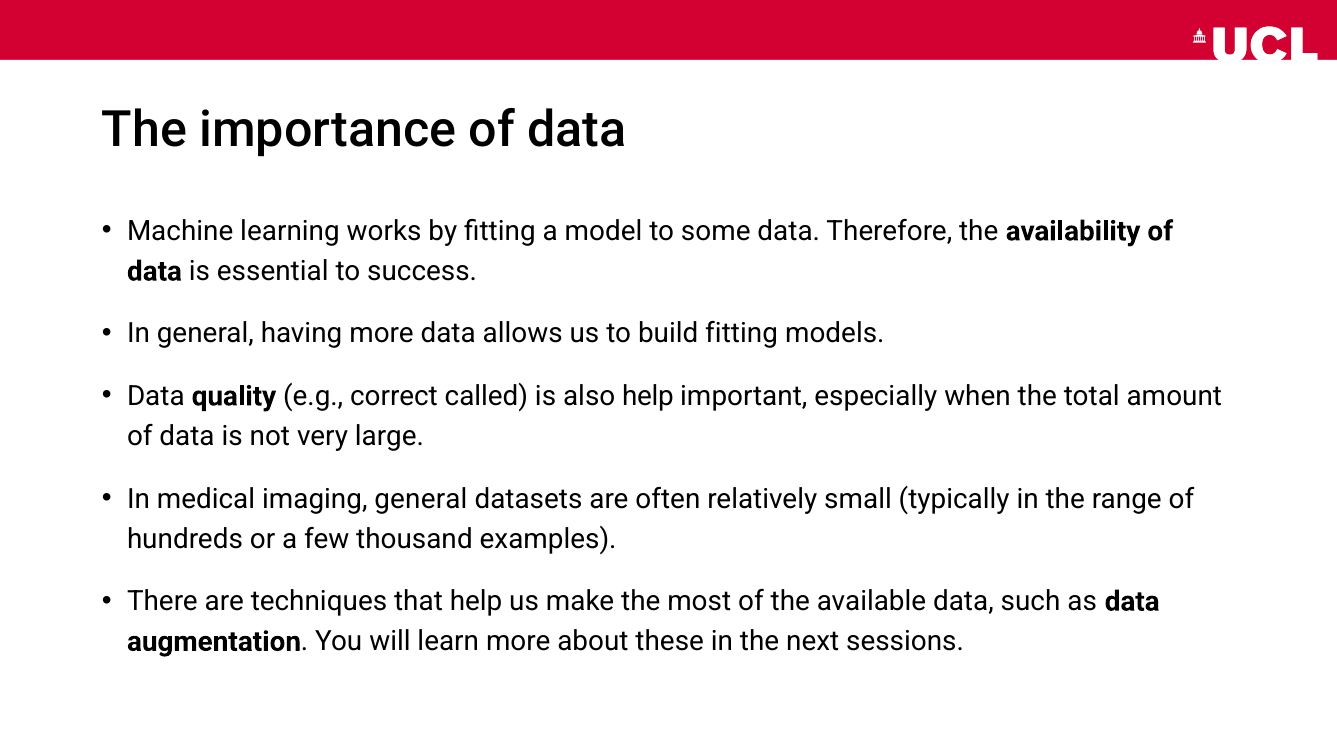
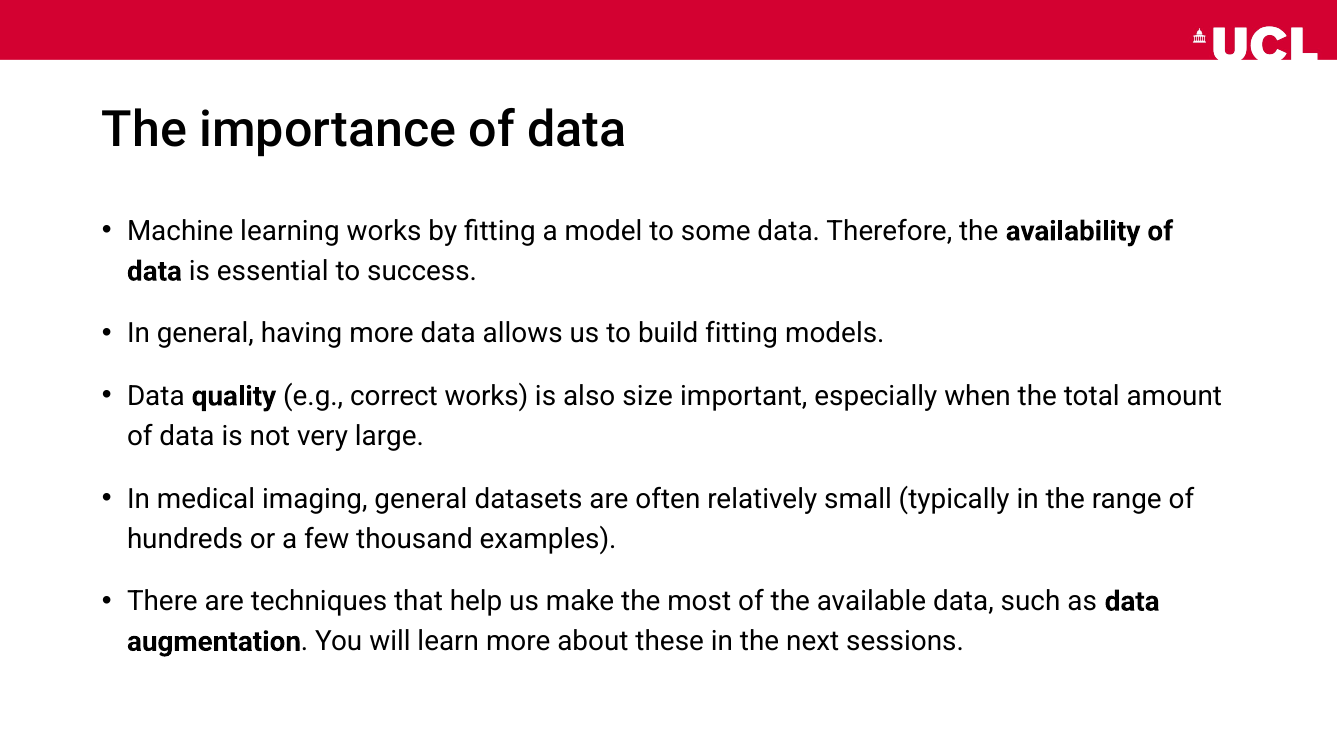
correct called: called -> works (487, 396)
also help: help -> size (648, 396)
